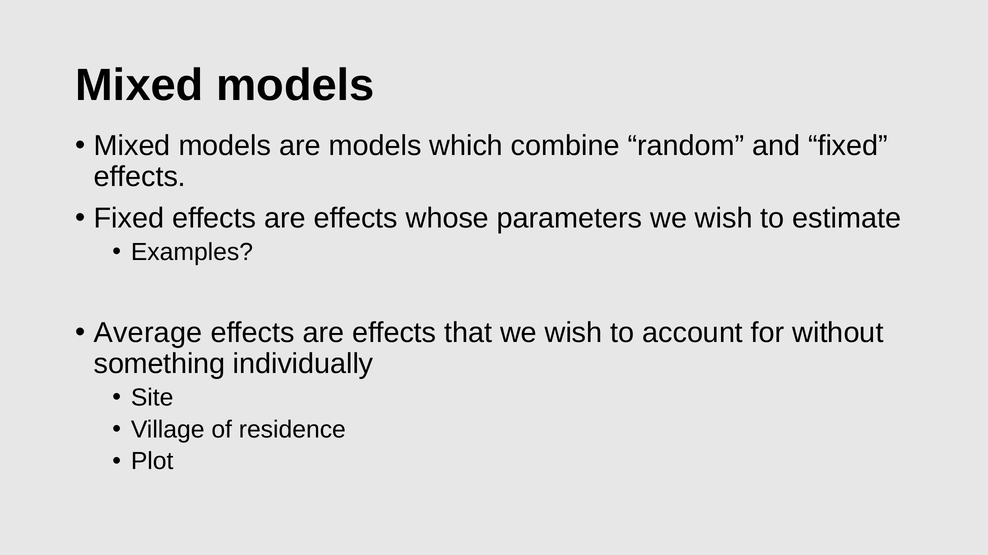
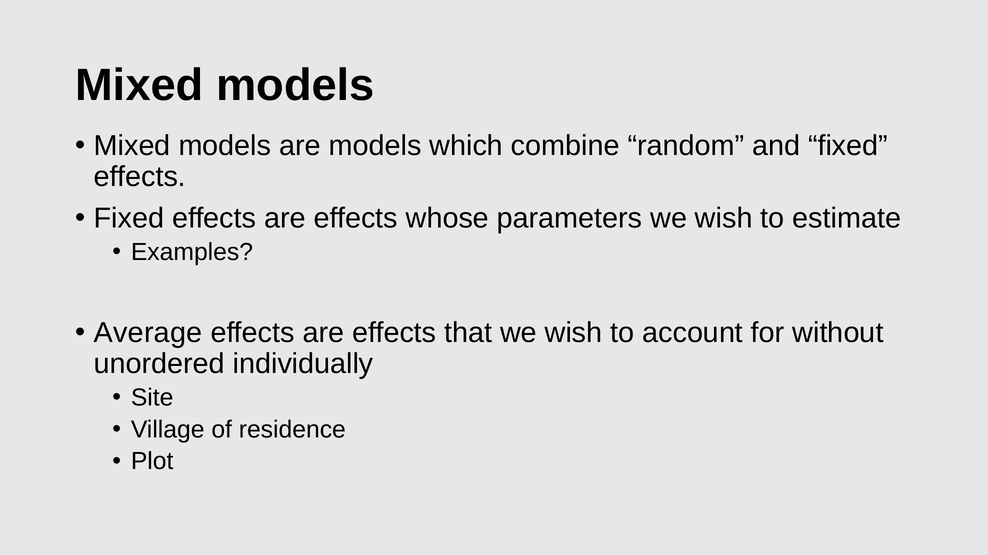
something: something -> unordered (159, 364)
